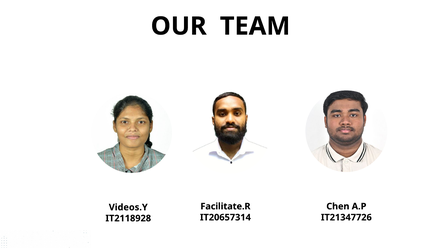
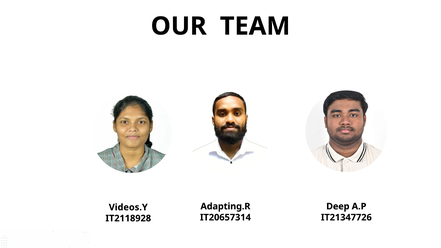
Facilitate.R: Facilitate.R -> Adapting.R (225, 206)
Chen: Chen -> Deep (338, 206)
